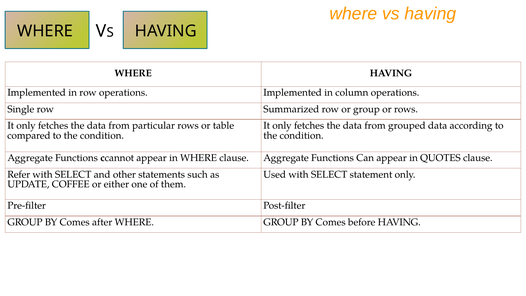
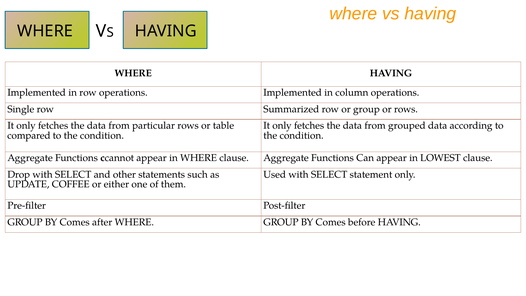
QUOTES: QUOTES -> LOWEST (440, 158)
Refer: Refer -> Drop (19, 174)
